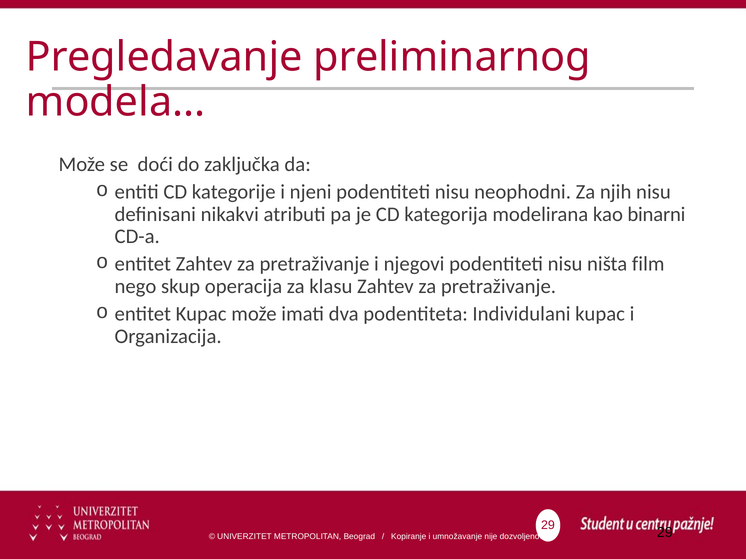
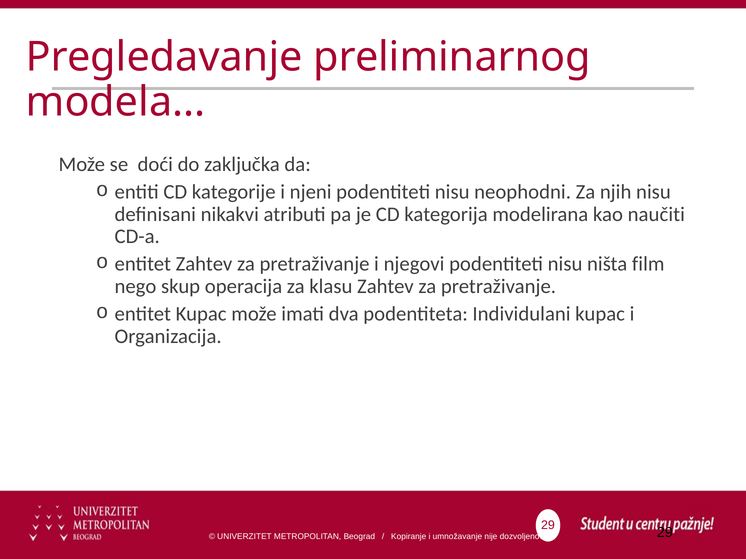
binarni: binarni -> naučiti (656, 214)
